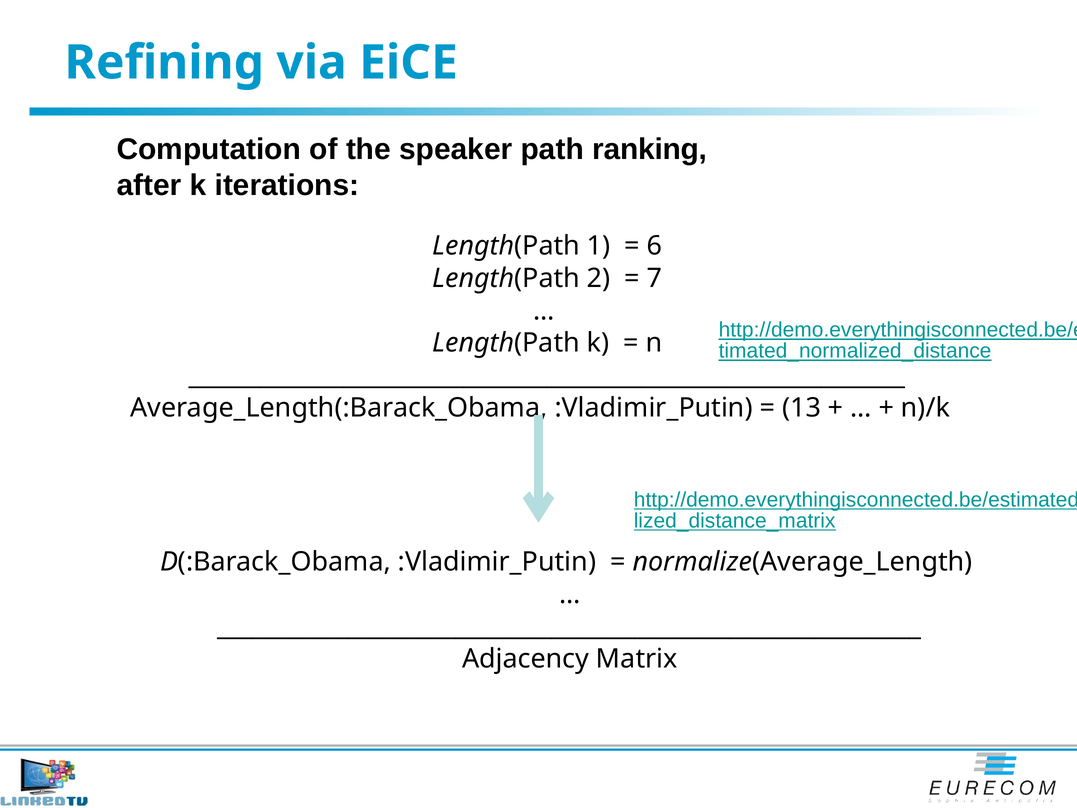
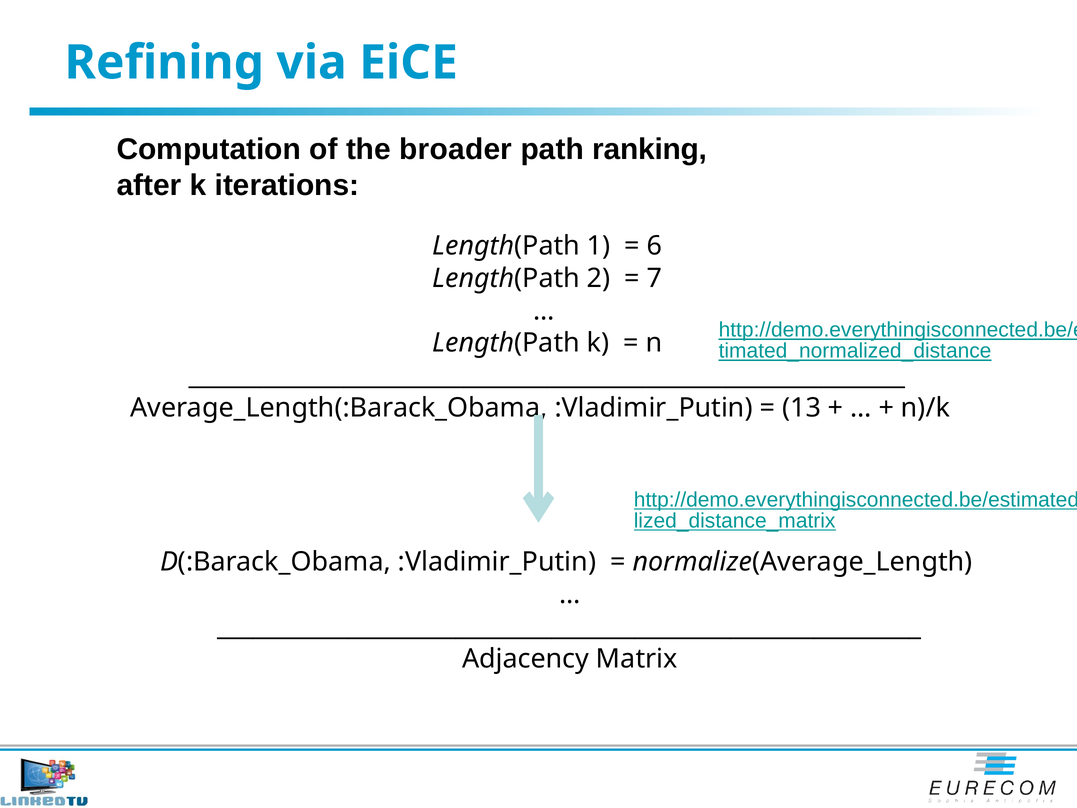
speaker: speaker -> broader (456, 149)
